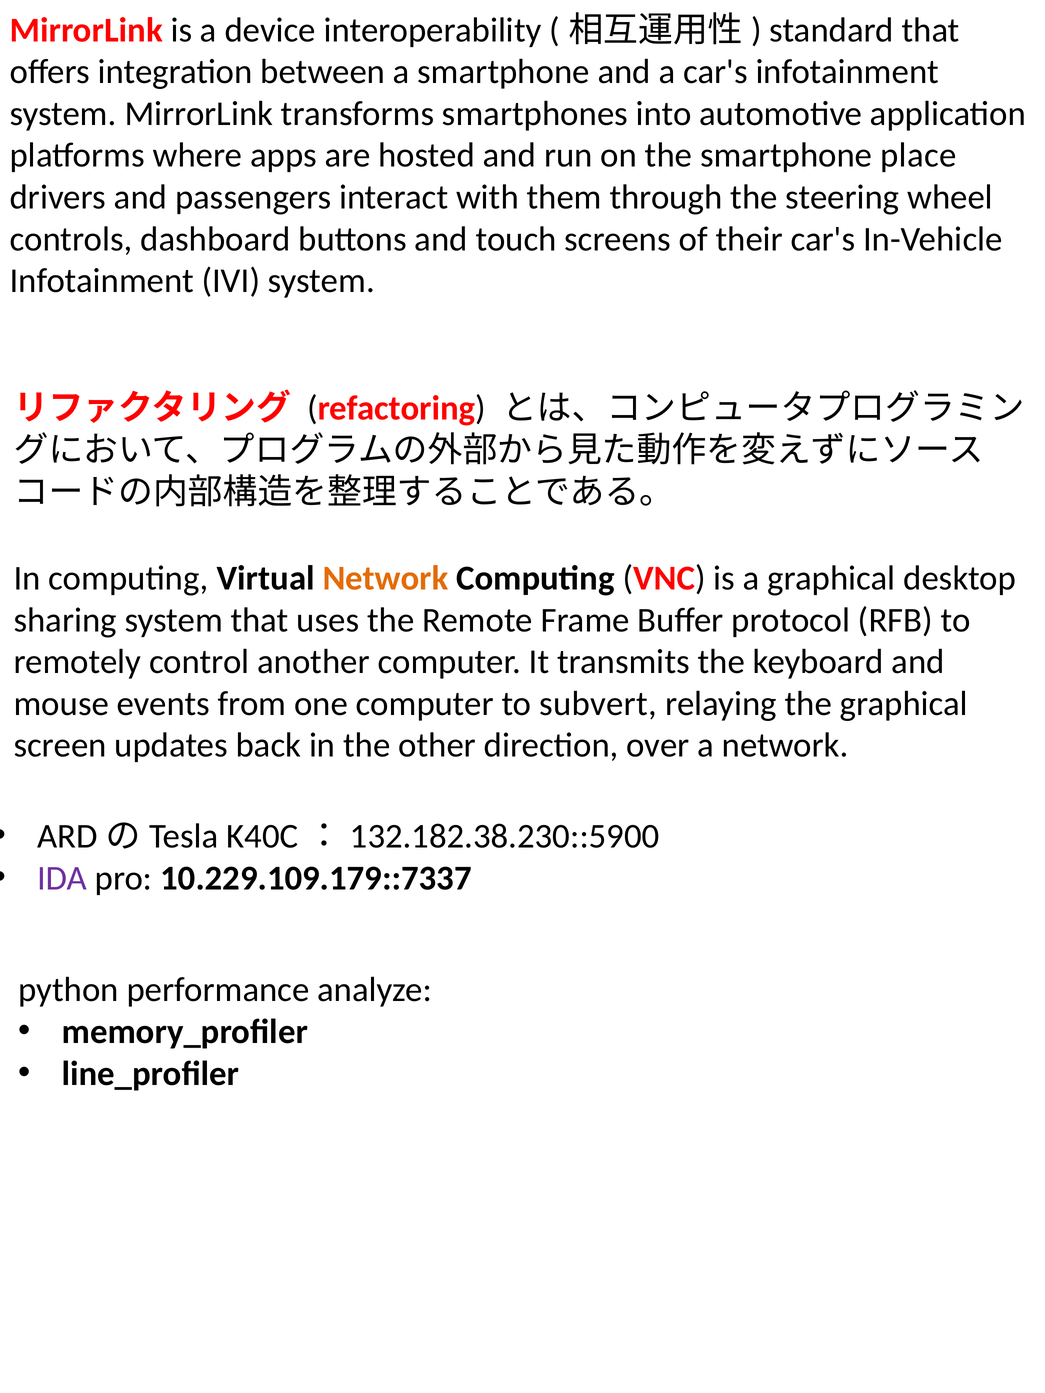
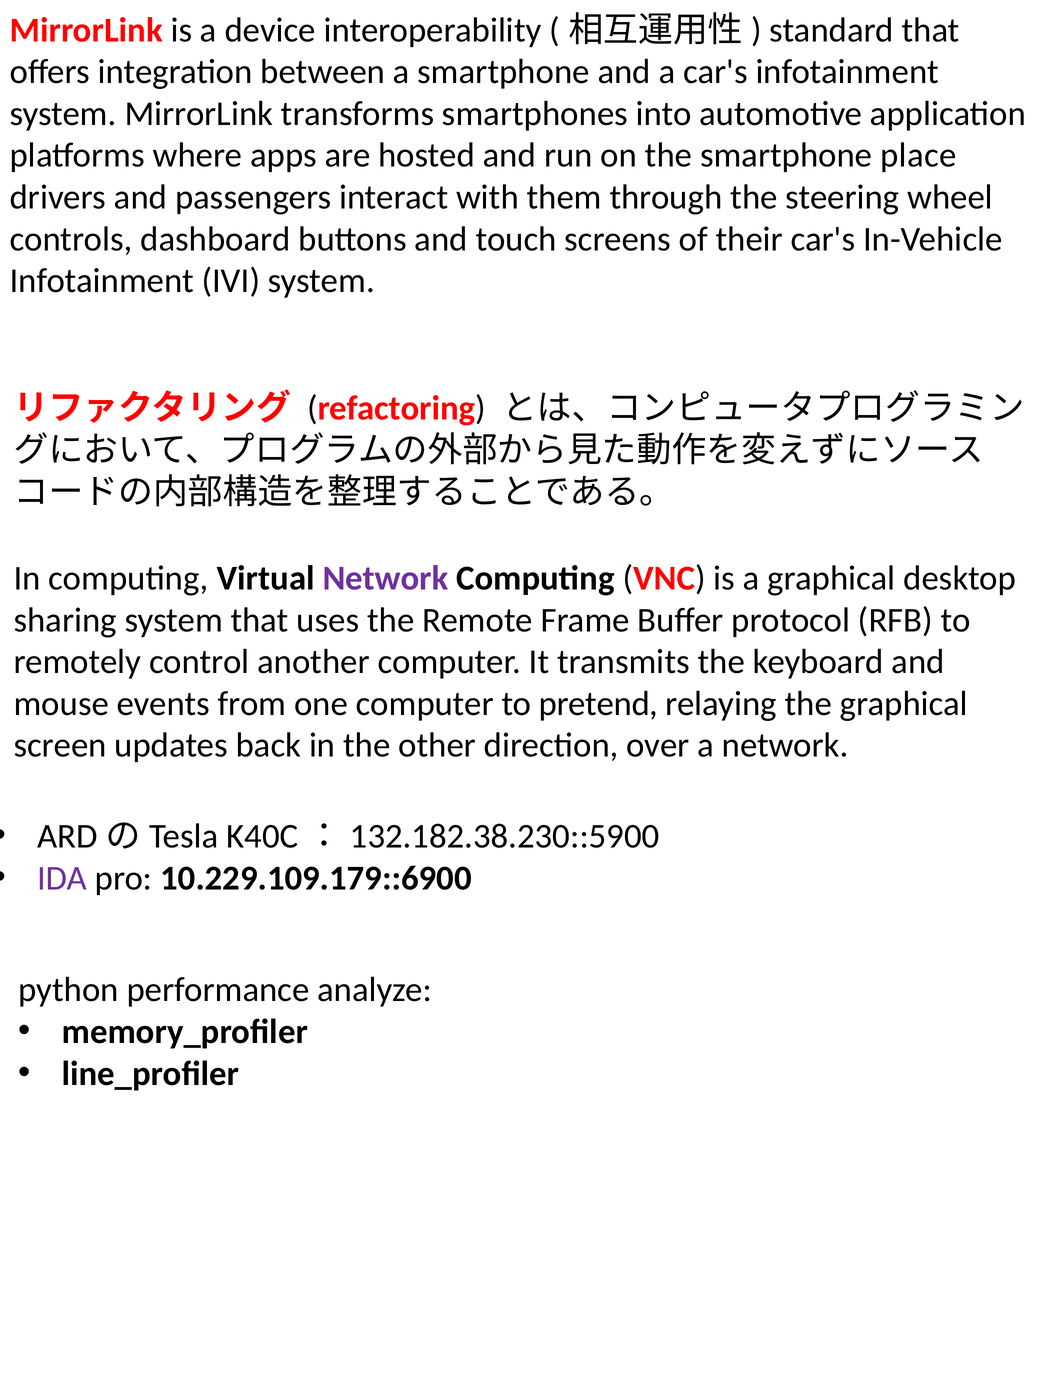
Network colour: orange -> purple (385, 578)
subvert: subvert -> pretend (598, 704)
10.229.109.179::7337: 10.229.109.179::7337 -> 10.229.109.179::6900 (316, 878)
